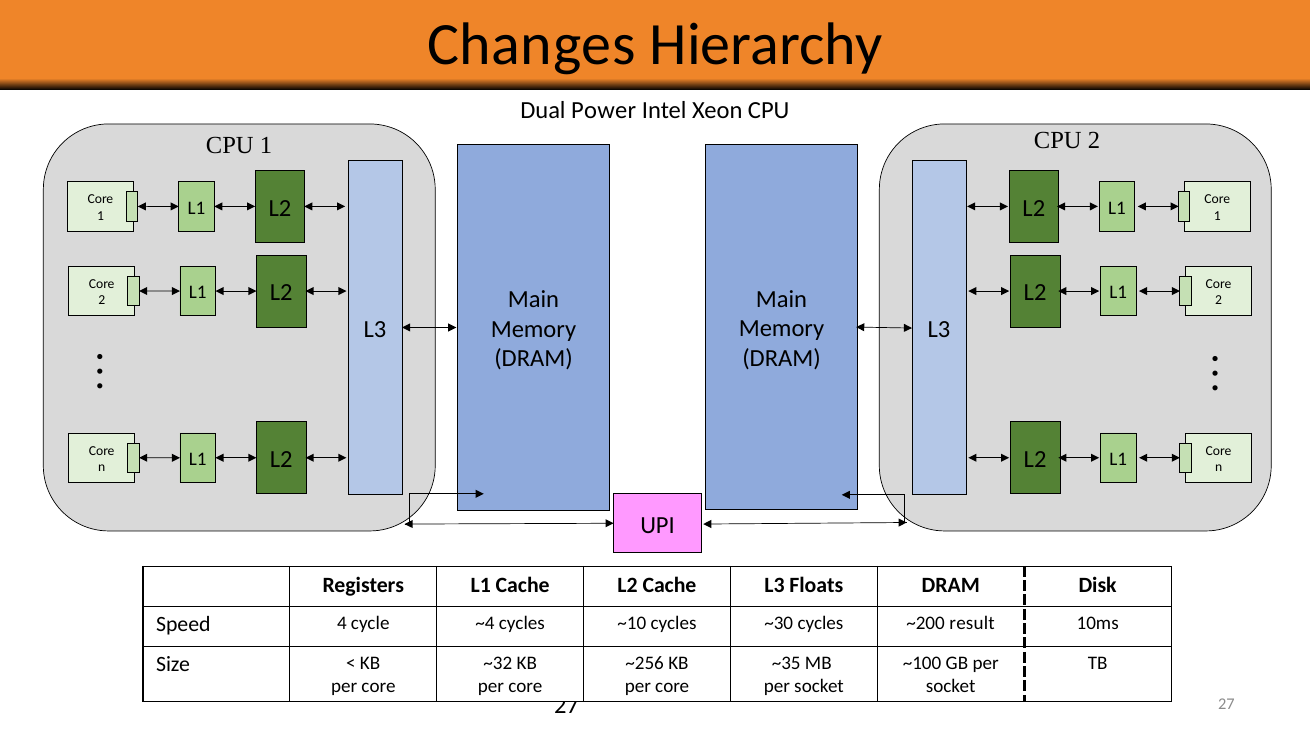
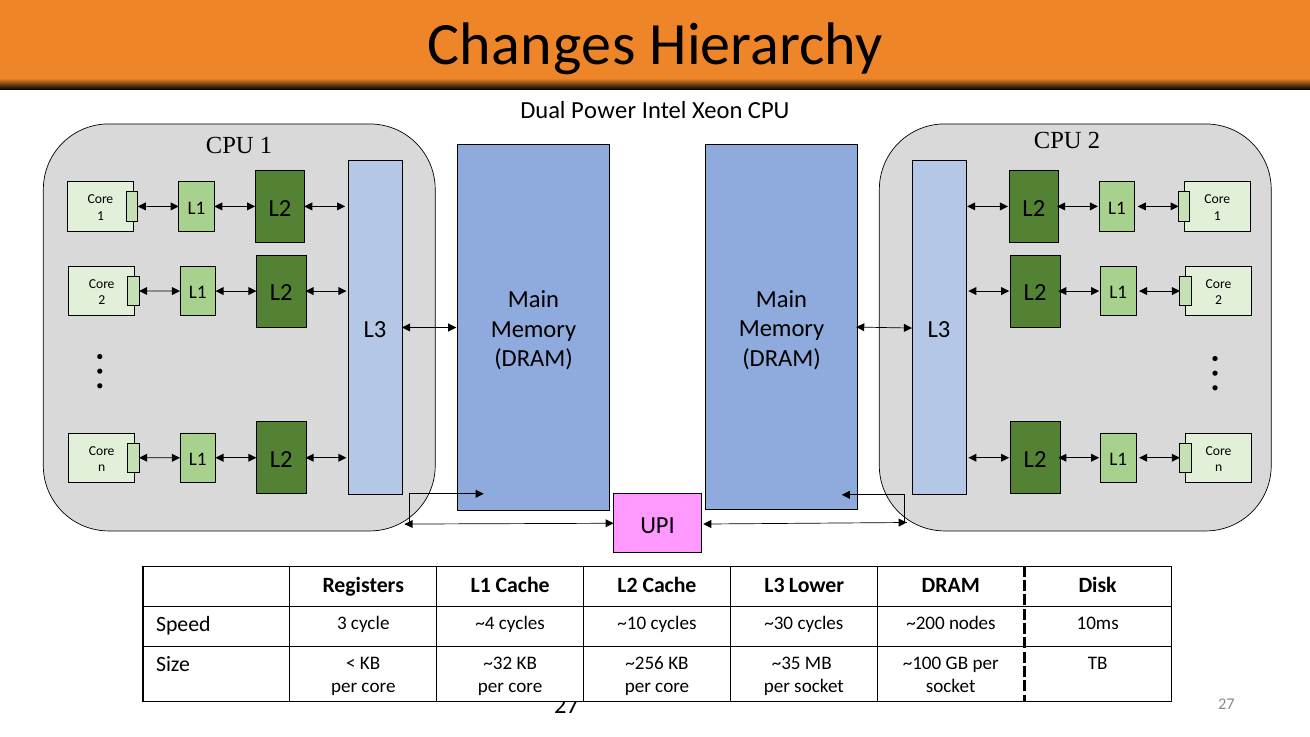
Floats: Floats -> Lower (816, 585)
4: 4 -> 3 (342, 623)
result: result -> nodes (972, 623)
